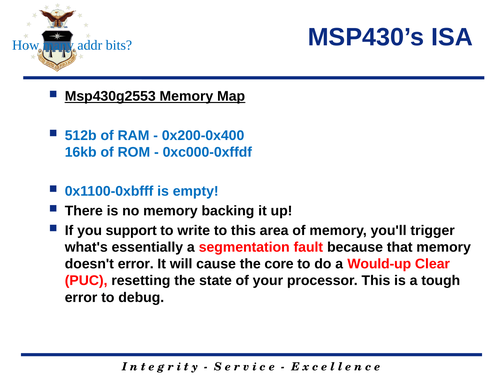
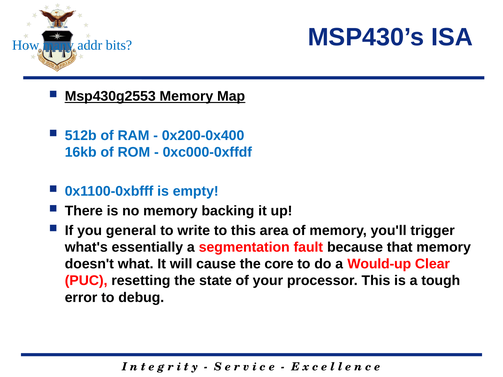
support: support -> general (131, 231)
doesn't error: error -> what (136, 264)
